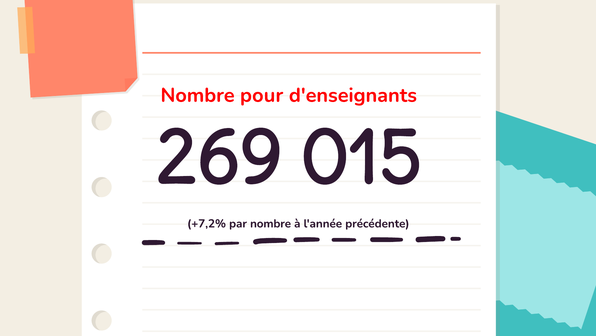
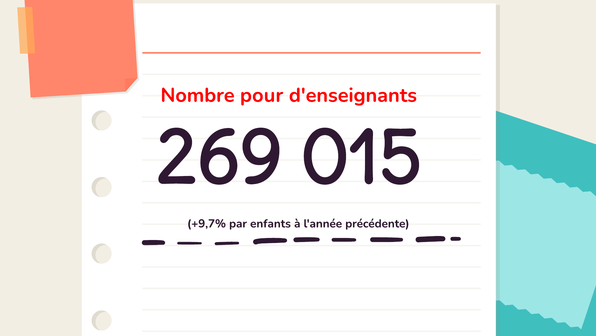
+7,2%: +7,2% -> +9,7% (207, 223)
par nombre: nombre -> enfants (270, 223)
